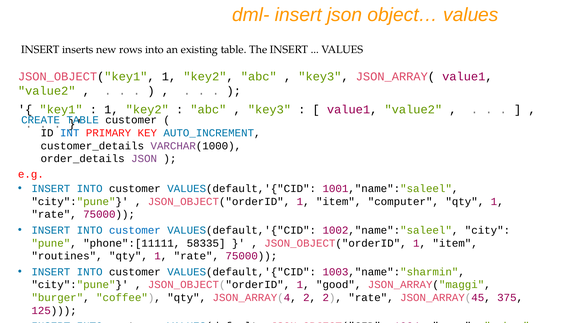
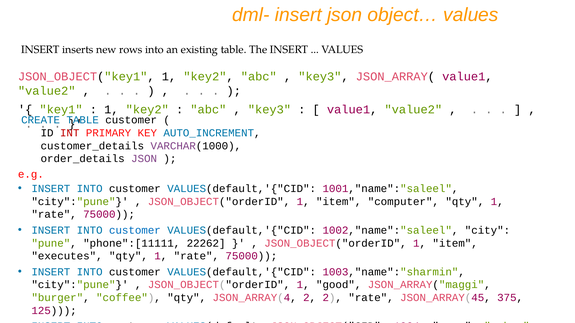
INT colour: blue -> red (70, 133)
58335: 58335 -> 22262 (206, 243)
routines: routines -> executes (67, 256)
